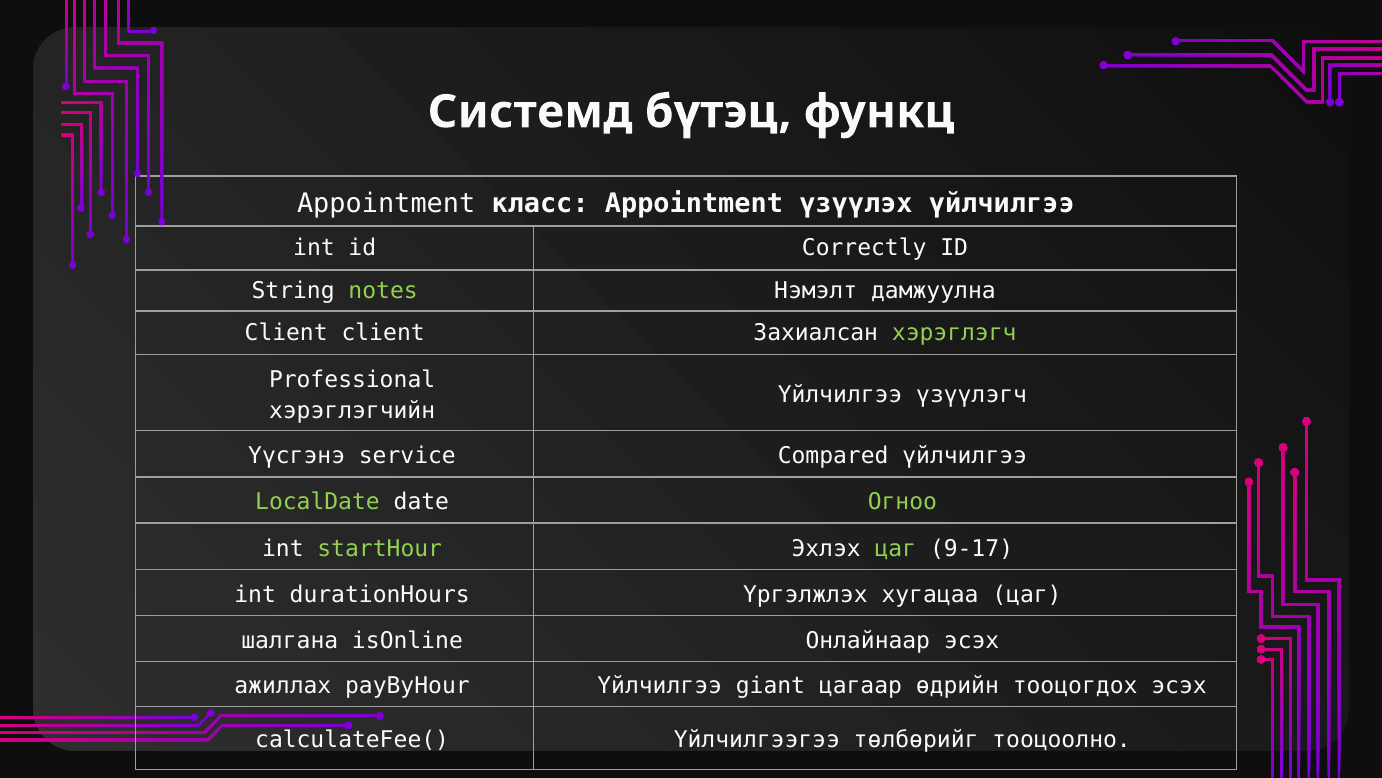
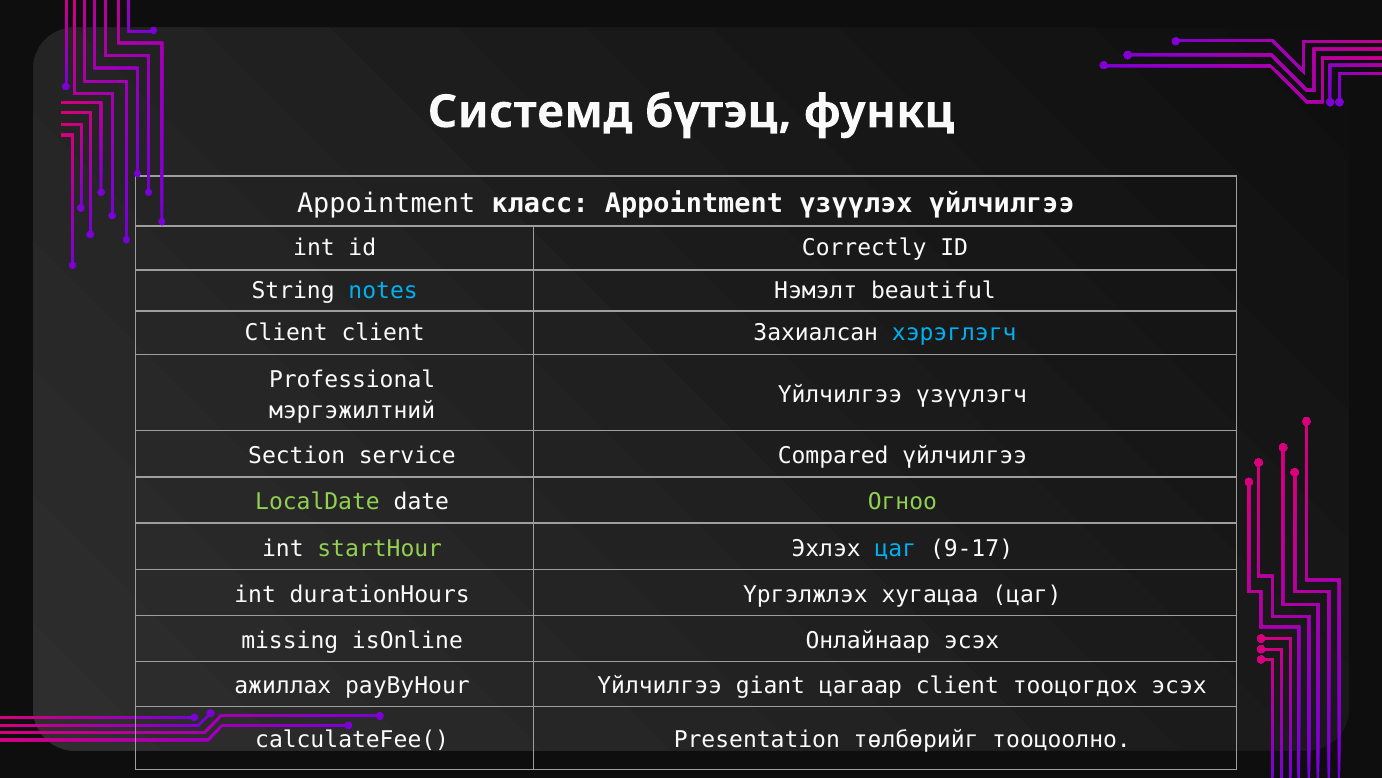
notes colour: light green -> light blue (383, 291)
дамжуулна: дамжуулна -> beautiful (933, 291)
хэрэглэгч colour: light green -> light blue (954, 333)
хэрэглэгчийн: хэрэглэгчийн -> мэргэжилтний (352, 410)
Үүсгэнэ: Үүсгэнэ -> Section (297, 456)
цаг colour: light green -> light blue (895, 548)
шалгана: шалгана -> missing (290, 640)
цагаар өдрийн: өдрийн -> client (957, 686)
Үйлчилгээгээ: Үйлчилгээгээ -> Presentation (757, 740)
